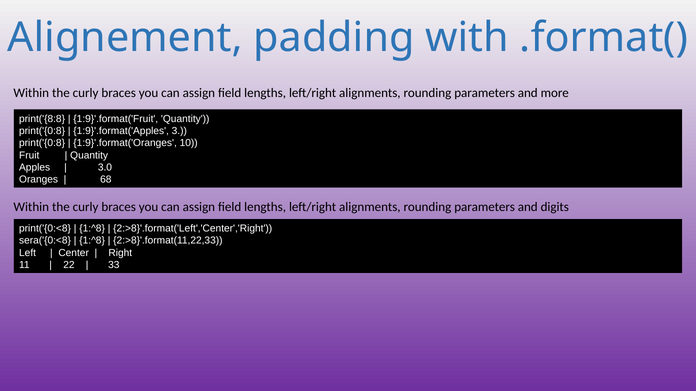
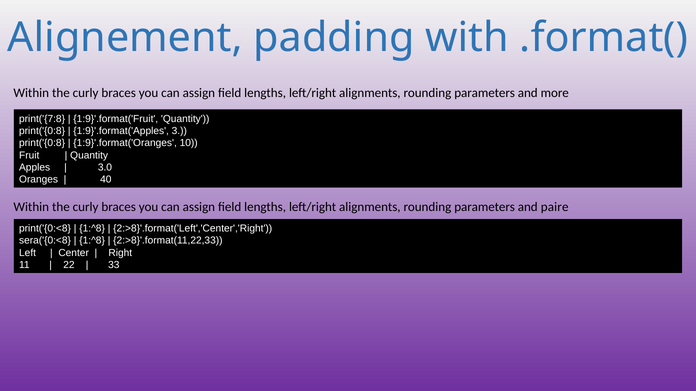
print('{8:8: print('{8:8 -> print('{7:8 (42, 119)
68: 68 -> 40 (106, 180)
digits: digits -> paire (555, 207)
